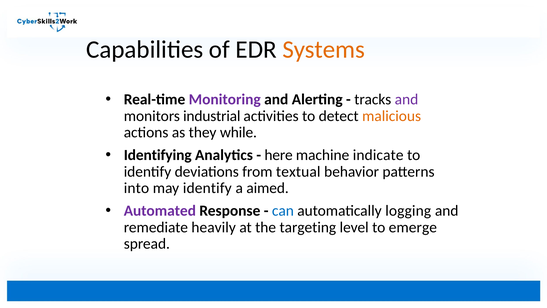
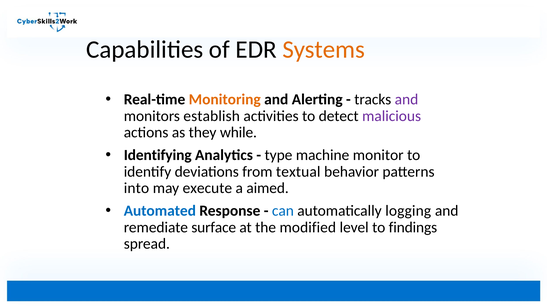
Monitoring colour: purple -> orange (225, 99)
industrial: industrial -> establish (212, 116)
malicious colour: orange -> purple (392, 116)
here: here -> type (279, 155)
indicate: indicate -> monitor (378, 155)
may identify: identify -> execute (207, 188)
Automated colour: purple -> blue (160, 210)
heavily: heavily -> surface (214, 227)
targeting: targeting -> modified (308, 227)
emerge: emerge -> findings (413, 227)
